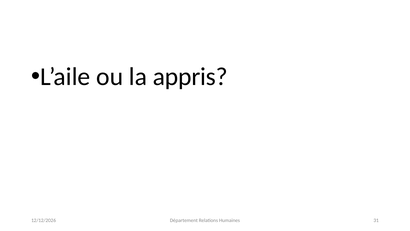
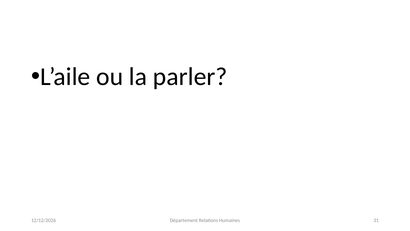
appris: appris -> parler (190, 77)
